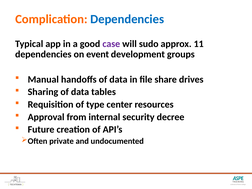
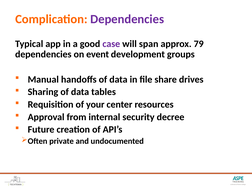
Dependencies colour: blue -> purple (127, 19)
sudo: sudo -> span (149, 44)
11: 11 -> 79 (199, 44)
type: type -> your (95, 104)
